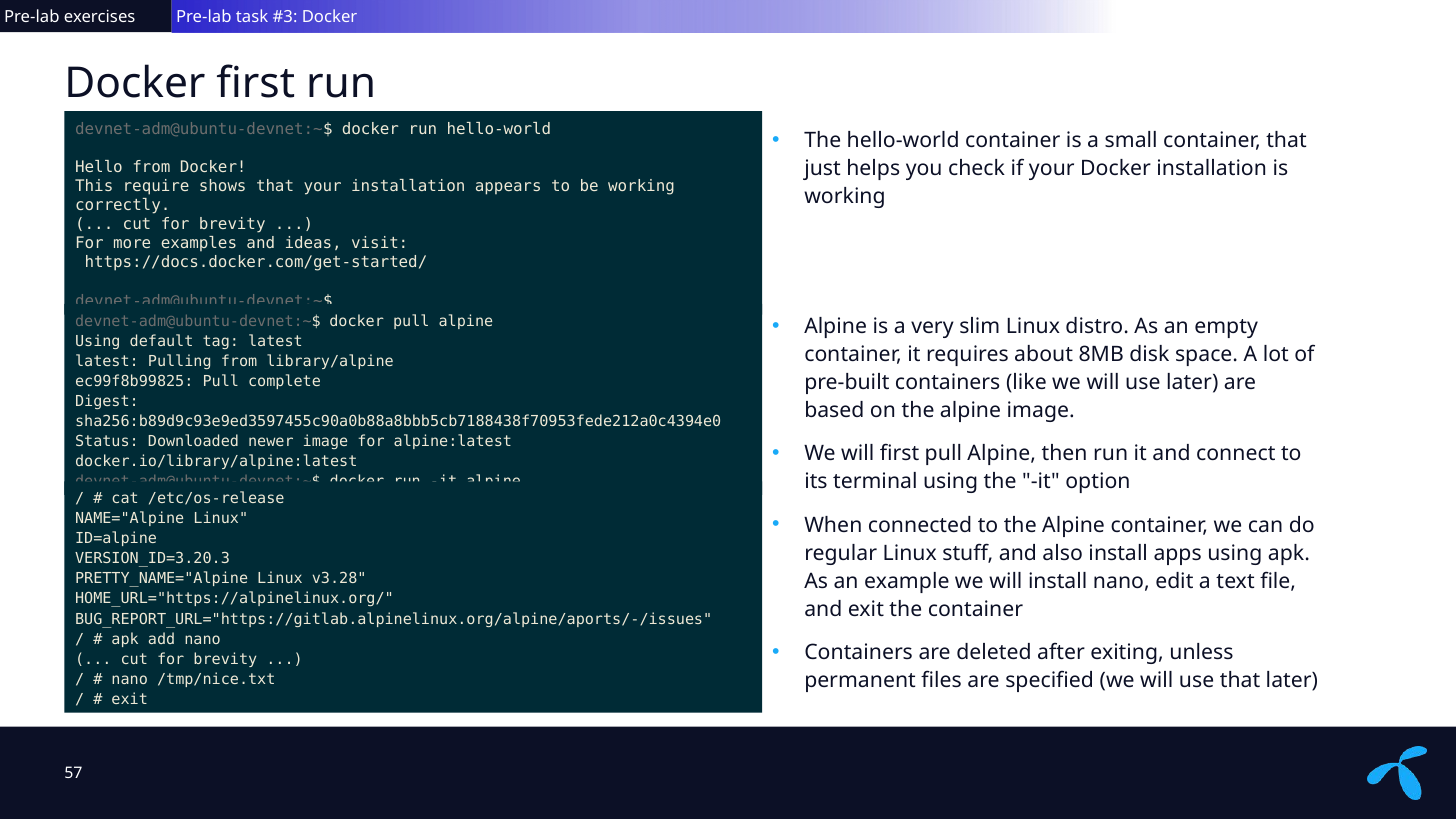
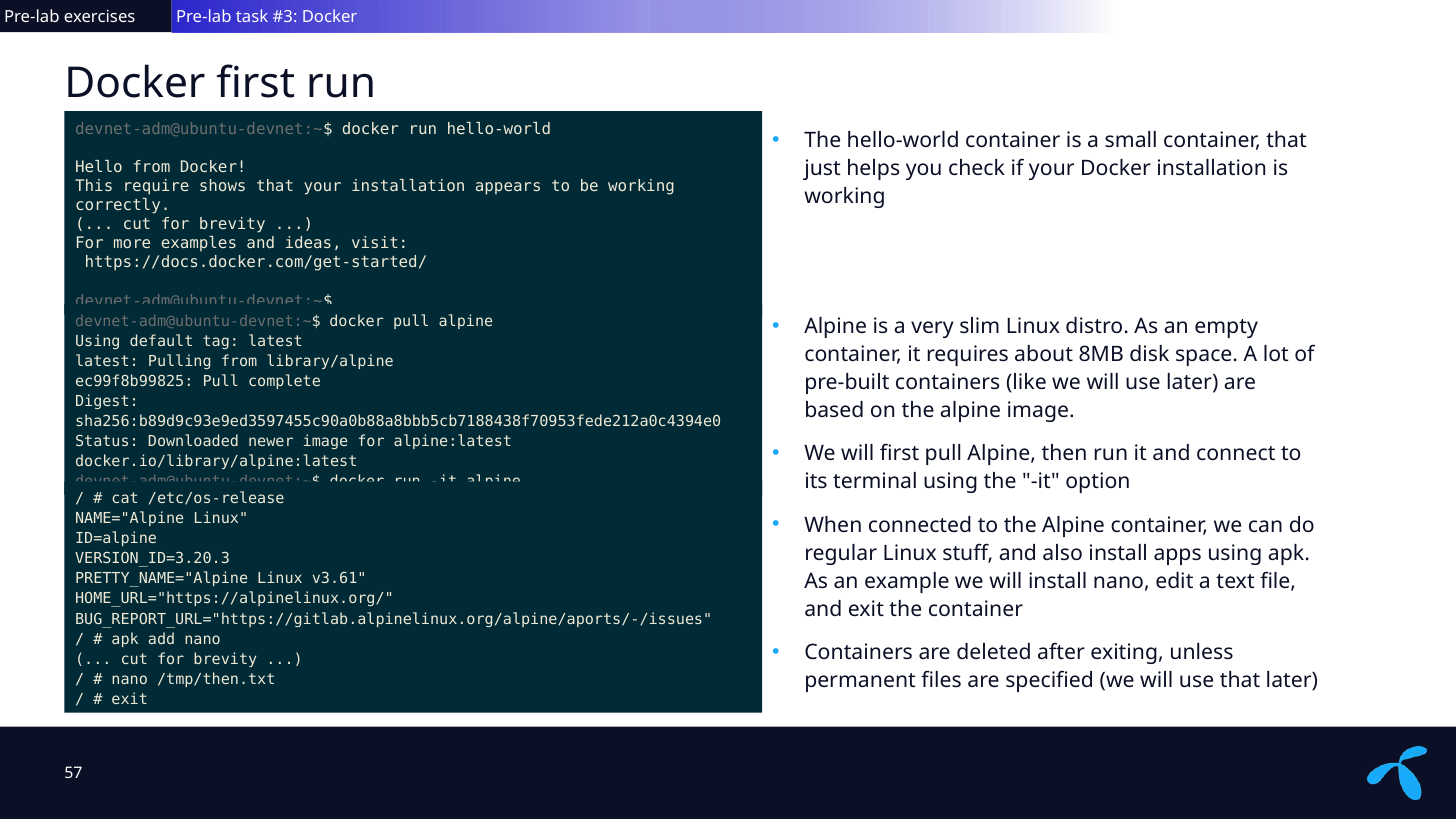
v3.28: v3.28 -> v3.61 (339, 579)
/tmp/nice.txt: /tmp/nice.txt -> /tmp/then.txt (216, 679)
